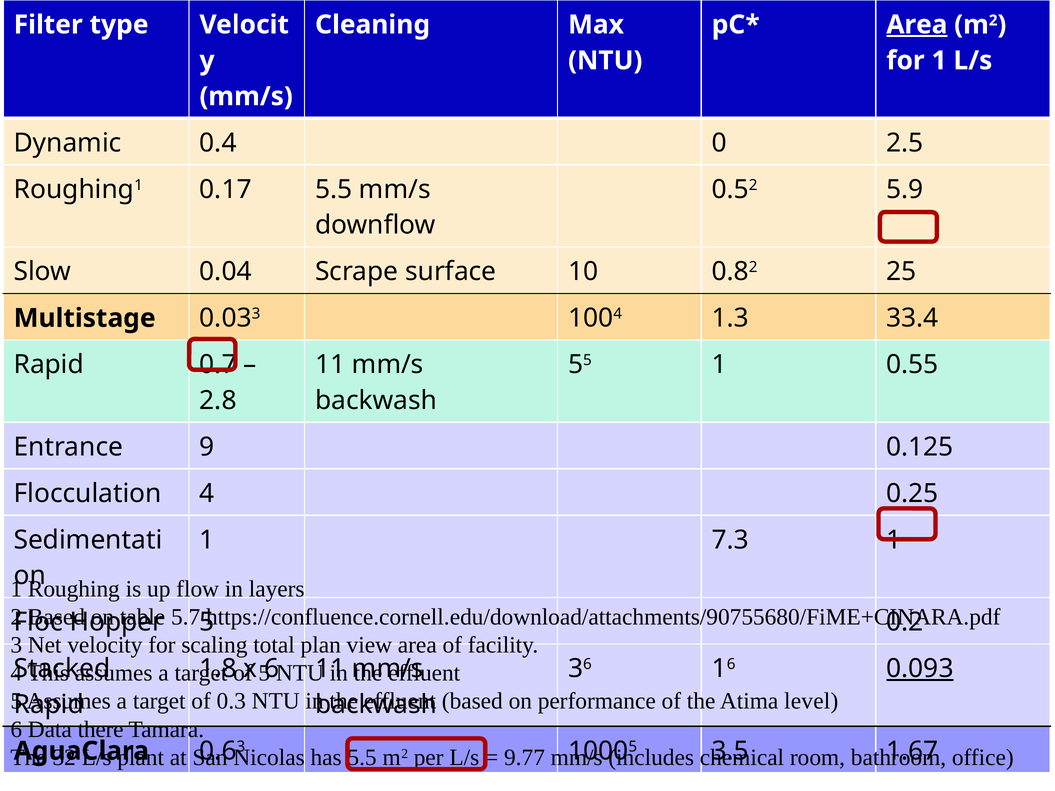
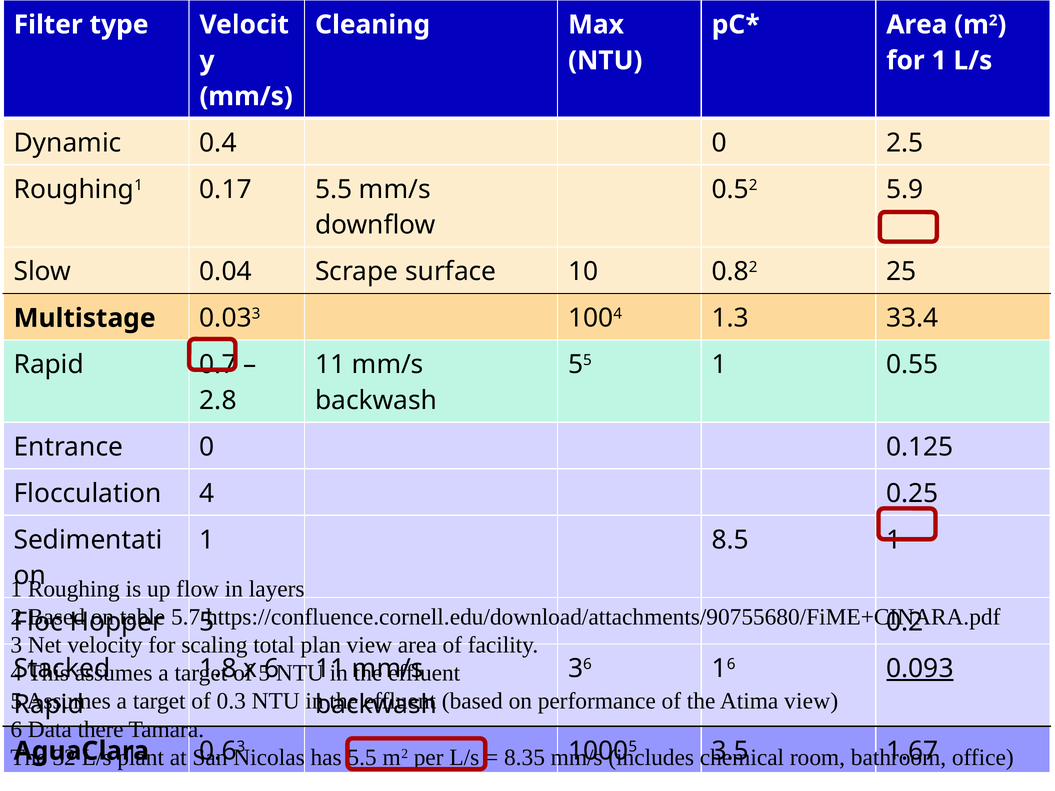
Area underline: present -> none (917, 25)
Entrance 9: 9 -> 0 (207, 447)
7.3: 7.3 -> 8.5 (730, 540)
Atima level: level -> view (811, 701)
9.77: 9.77 -> 8.35 (525, 758)
